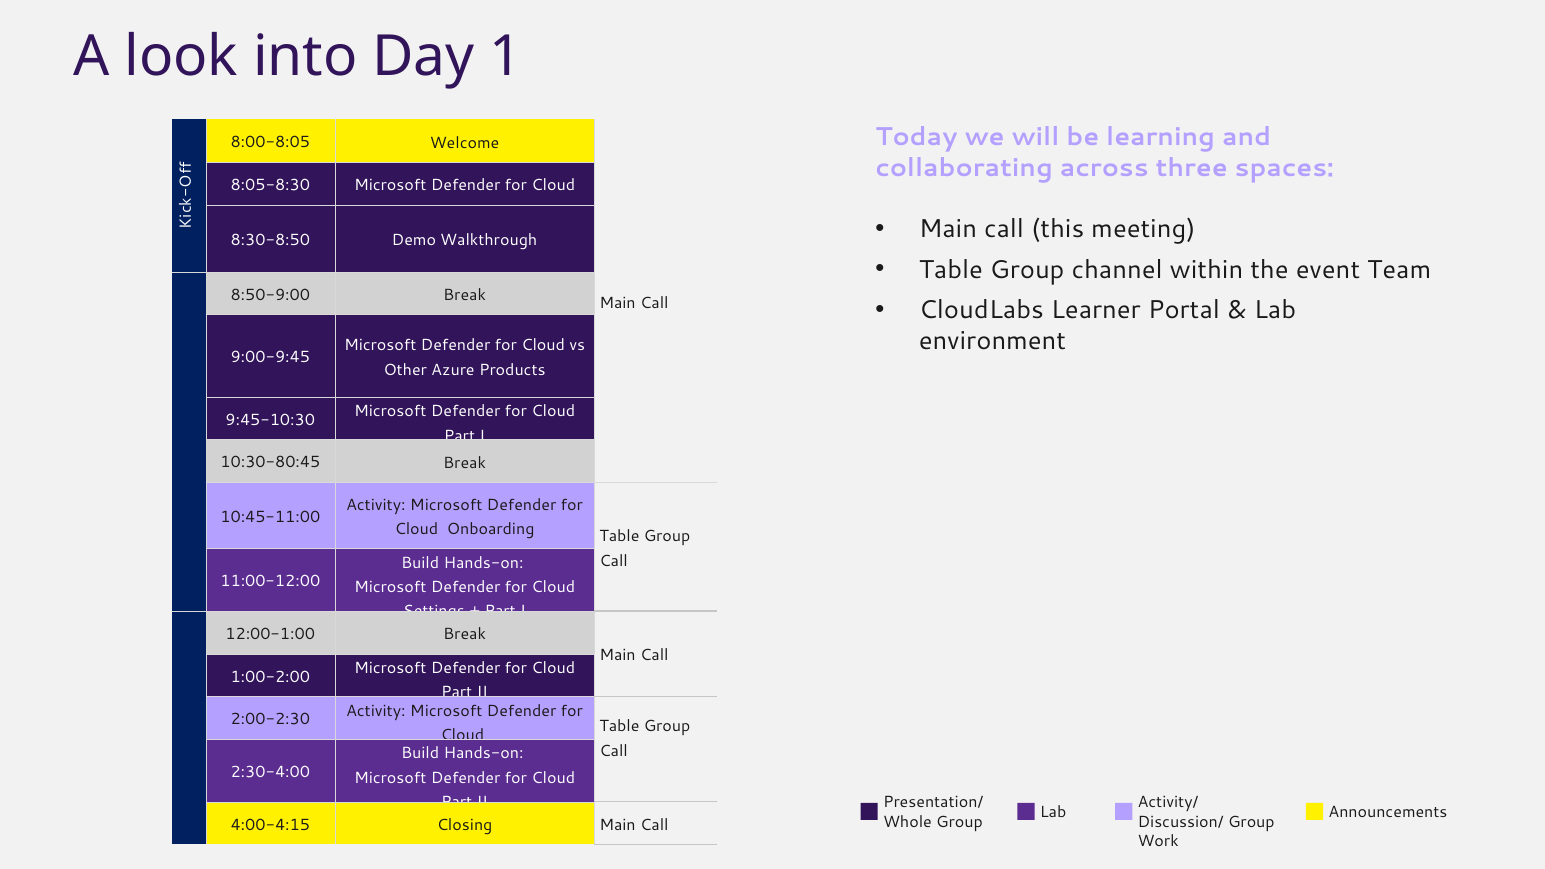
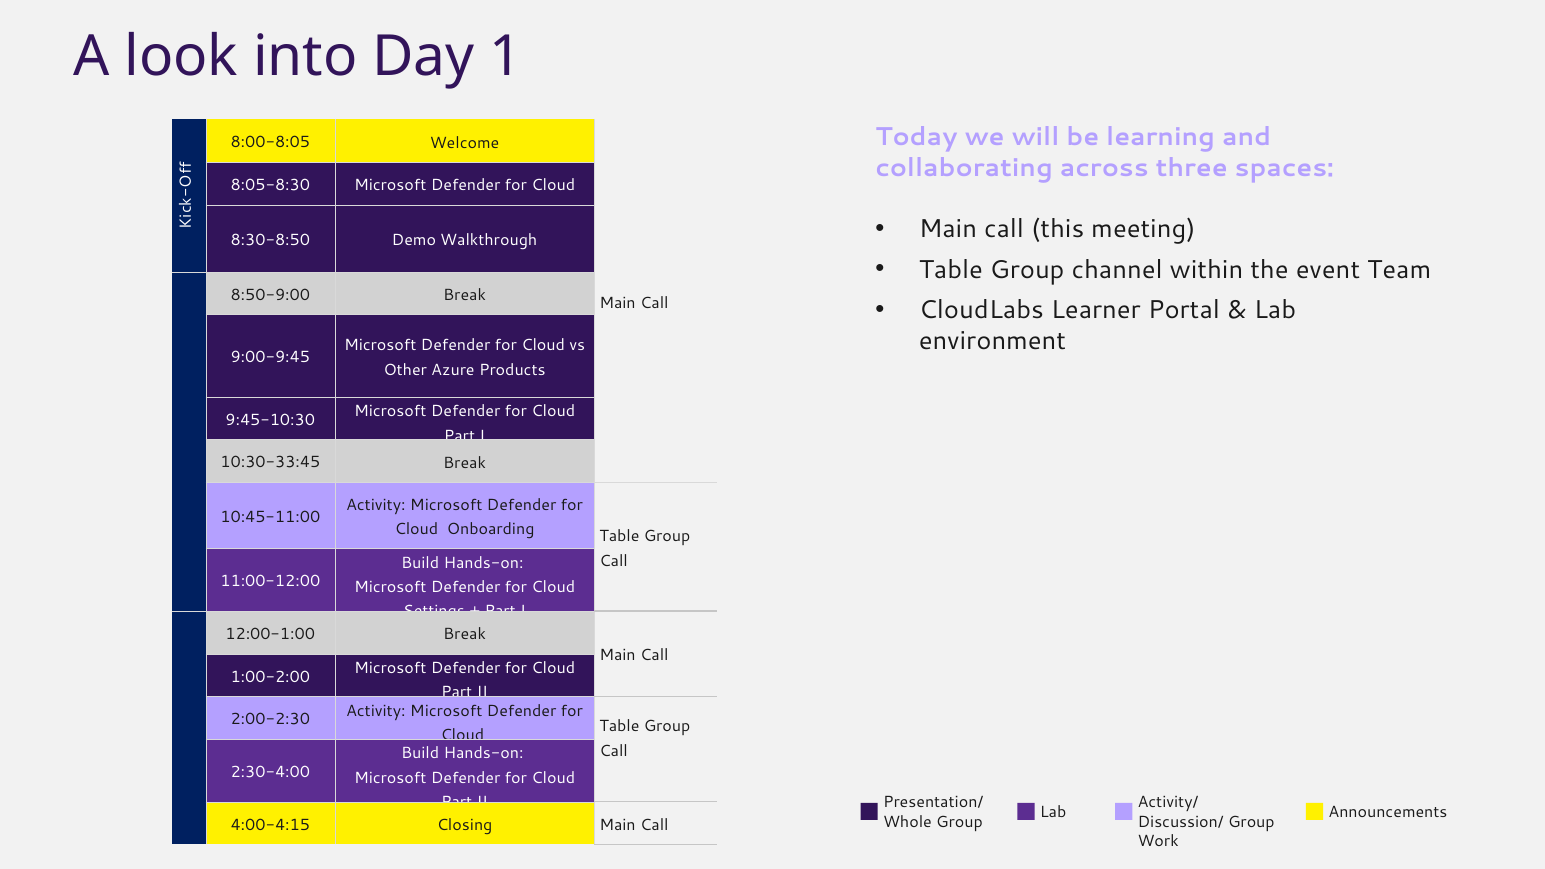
10:30-80:45: 10:30-80:45 -> 10:30-33:45 (270, 463)
